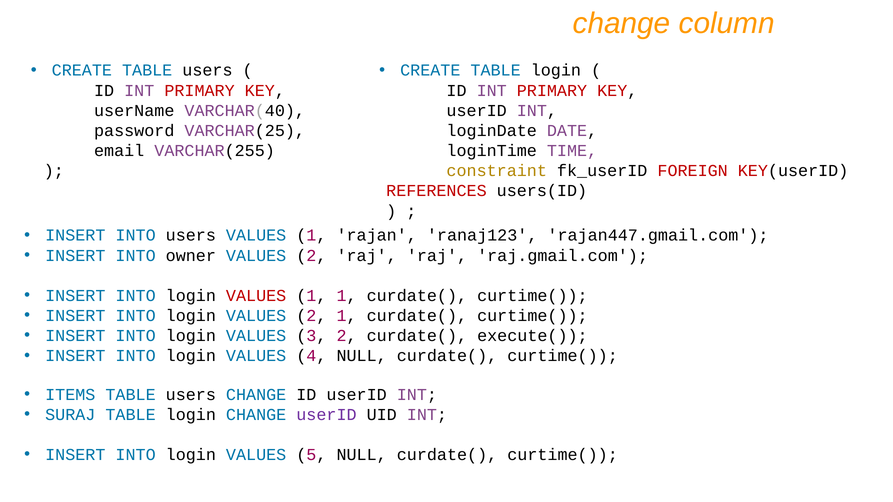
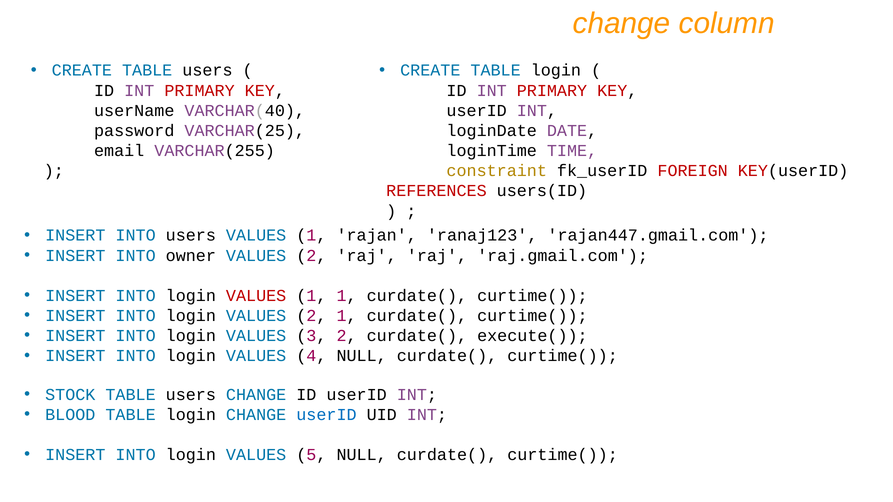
ITEMS: ITEMS -> STOCK (70, 395)
SURAJ: SURAJ -> BLOOD (70, 415)
userID colour: purple -> blue (326, 415)
